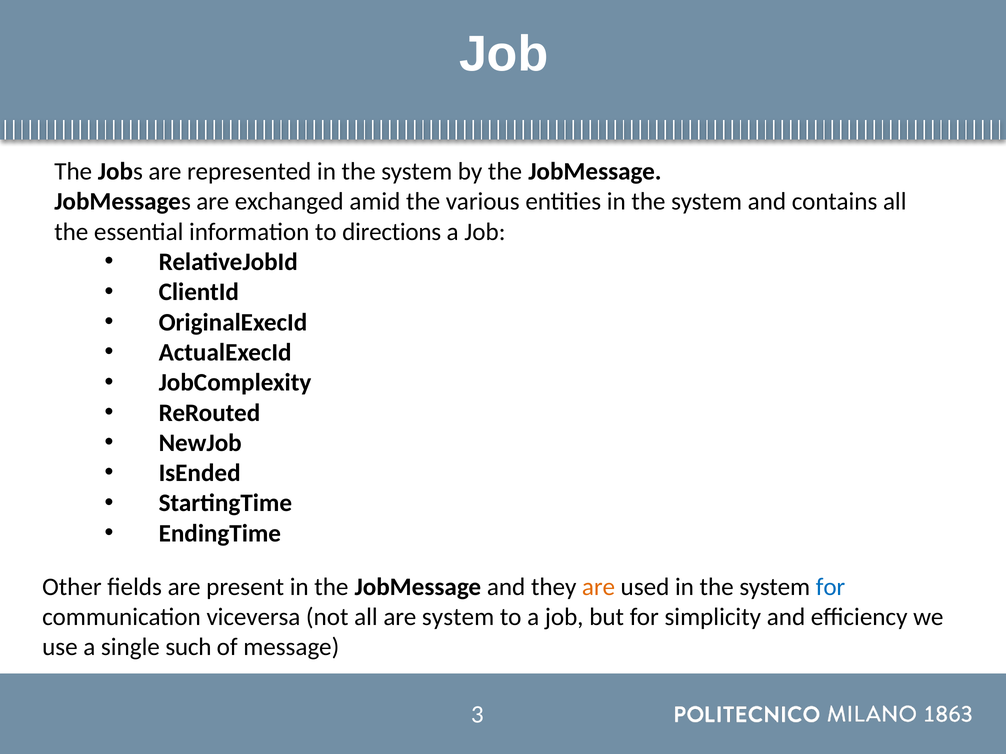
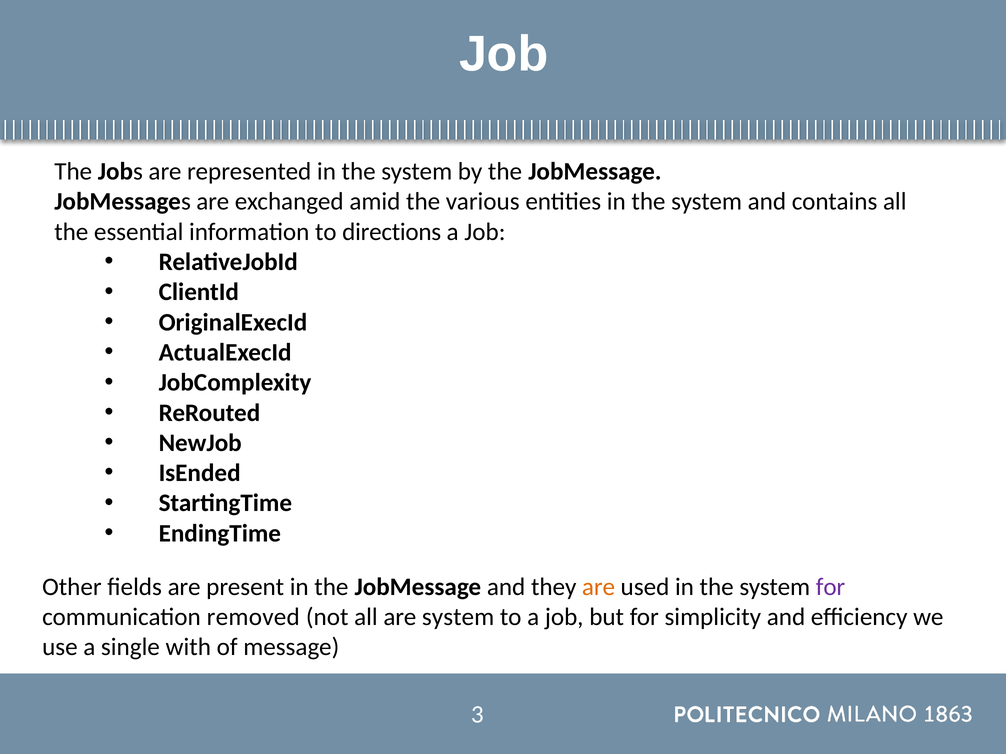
for colour: blue -> purple (831, 587)
viceversa: viceversa -> removed (253, 617)
such: such -> with (188, 647)
